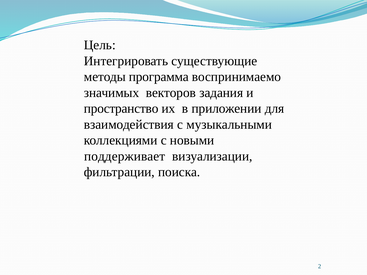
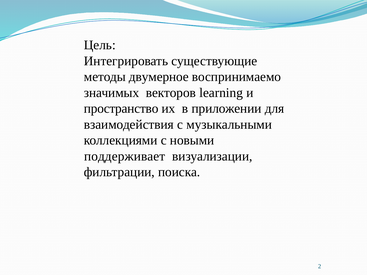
программа: программа -> двумерное (159, 77)
задания: задания -> learning (221, 93)
